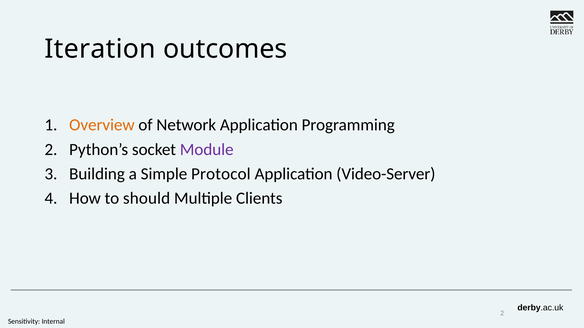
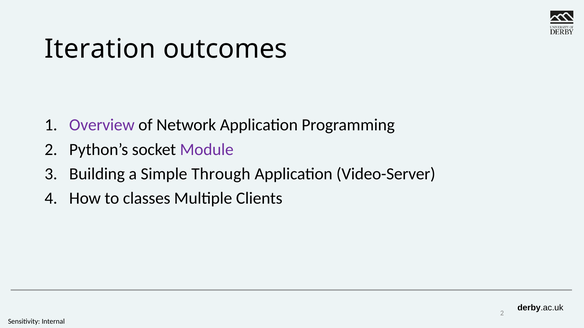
Overview colour: orange -> purple (102, 125)
Protocol: Protocol -> Through (221, 174)
should: should -> classes (147, 199)
